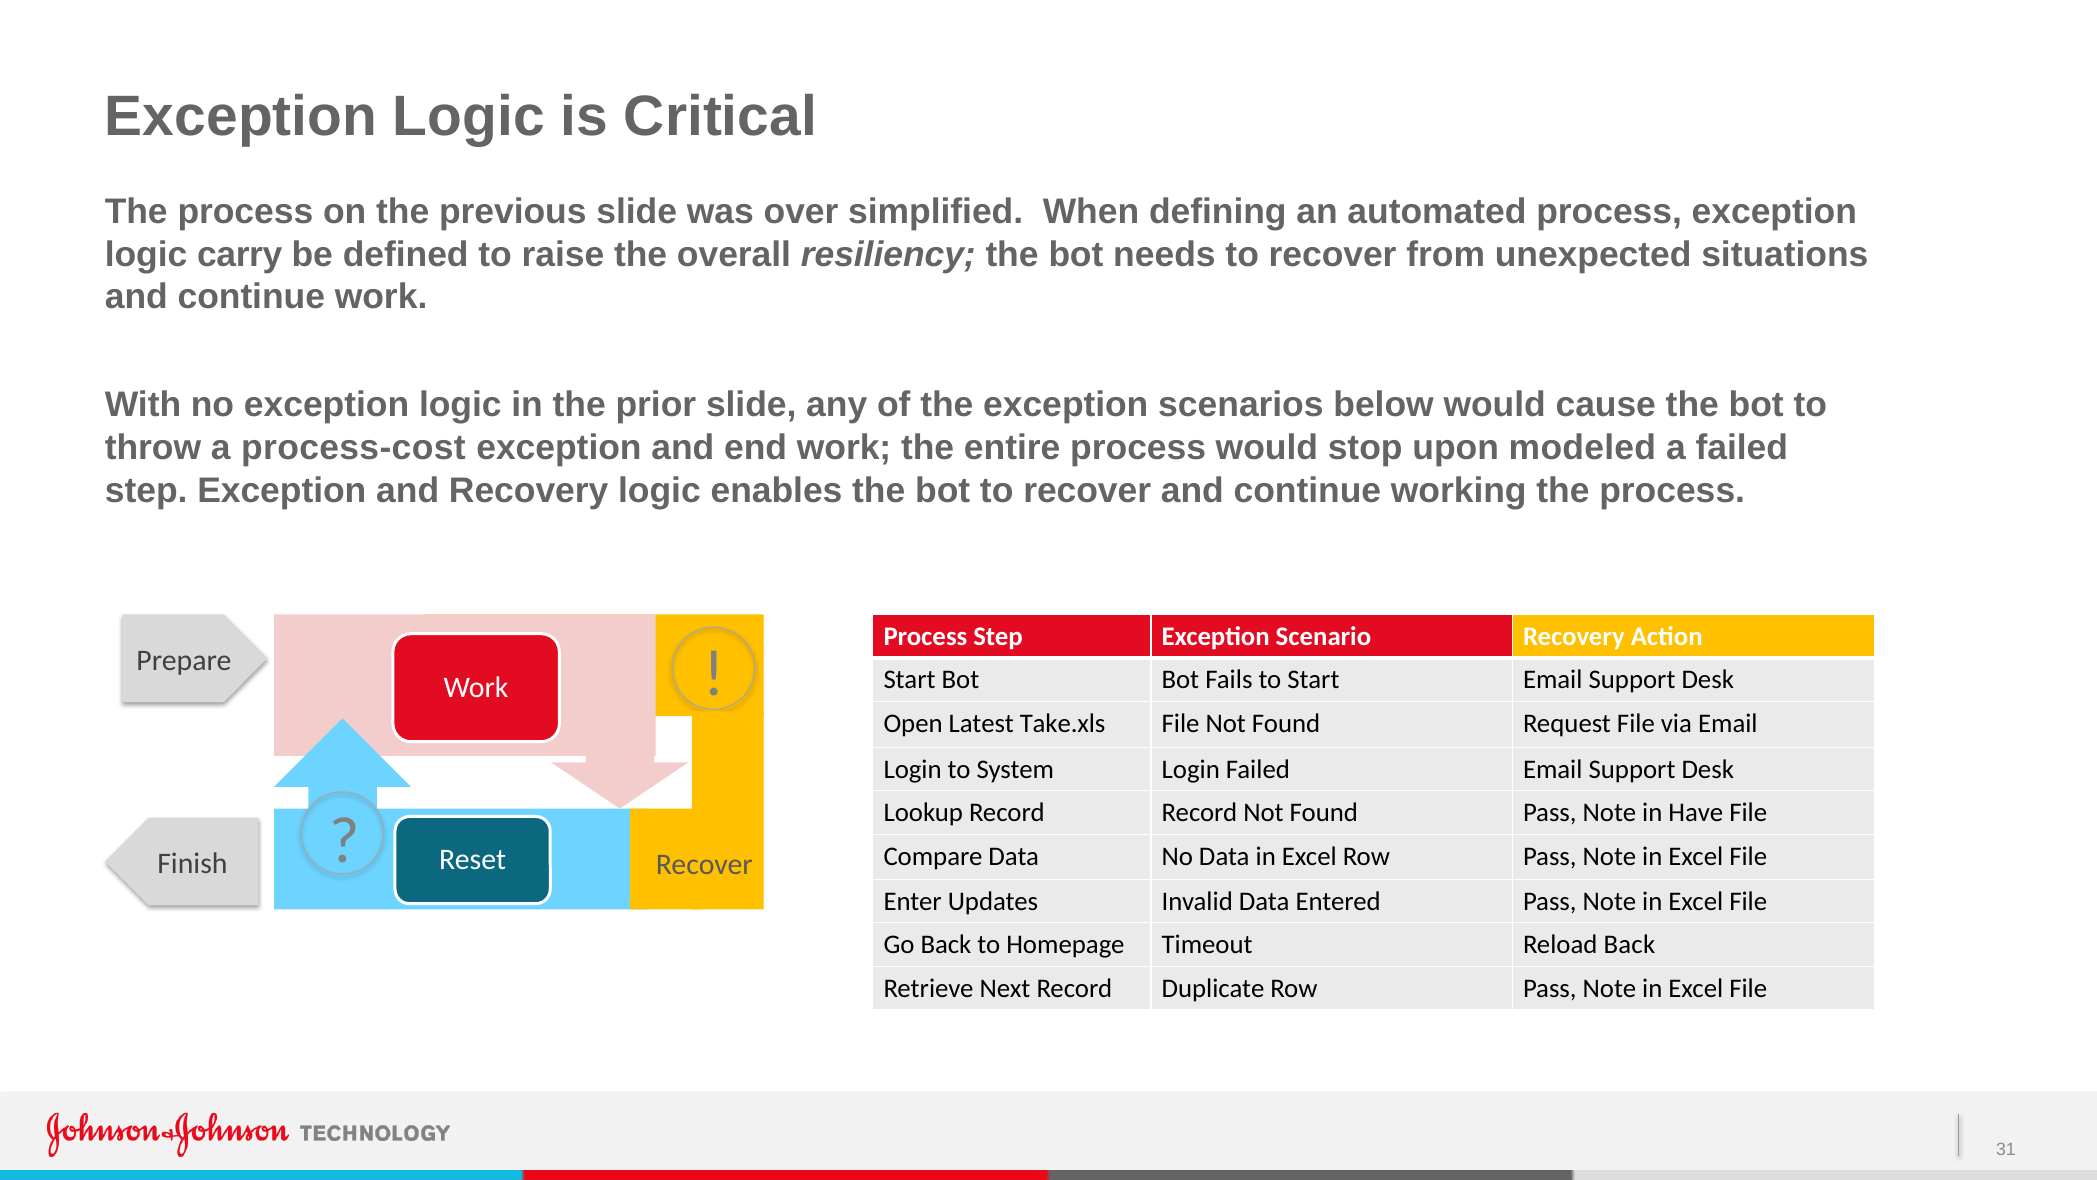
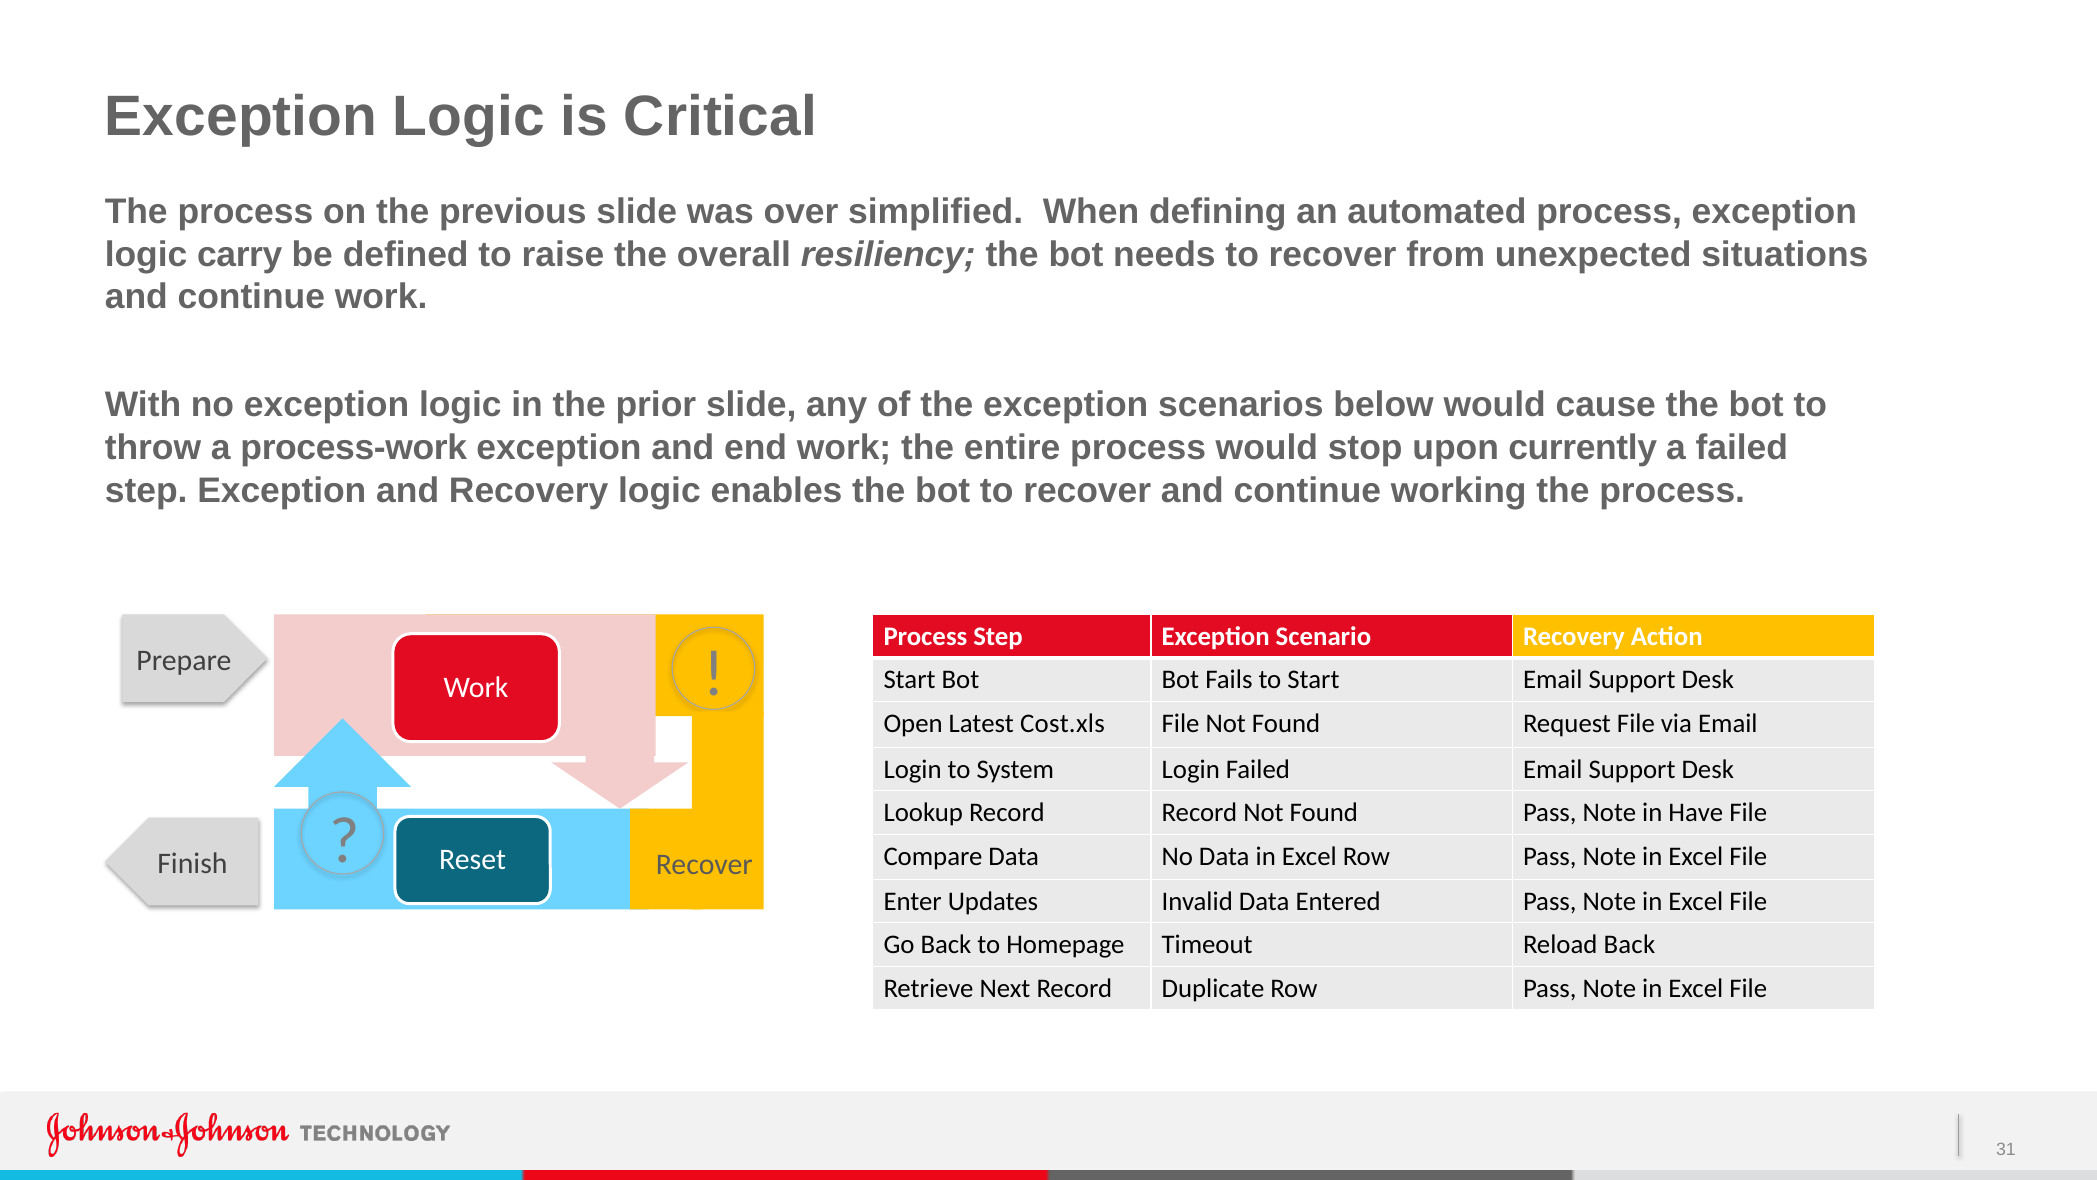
process-cost: process-cost -> process-work (354, 448)
modeled: modeled -> currently (1583, 448)
Take.xls: Take.xls -> Cost.xls (1062, 723)
